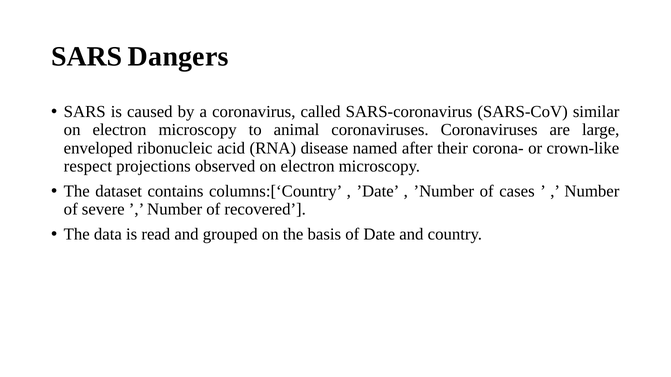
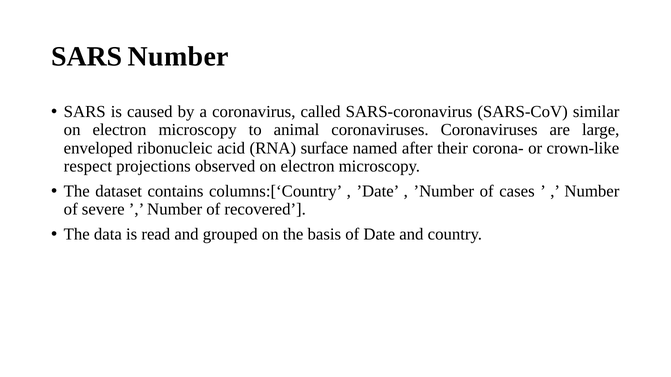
SARS Dangers: Dangers -> Number (178, 56)
disease: disease -> surface (325, 148)
